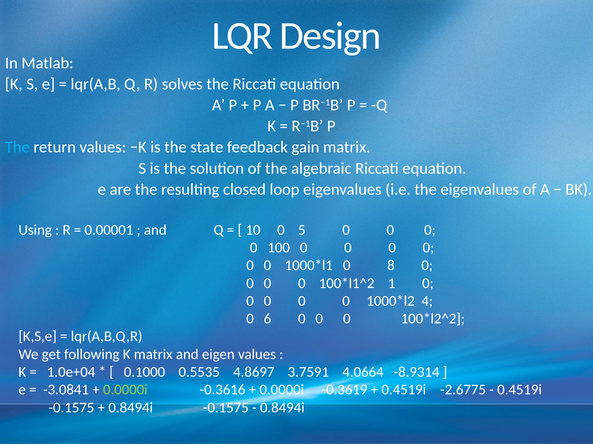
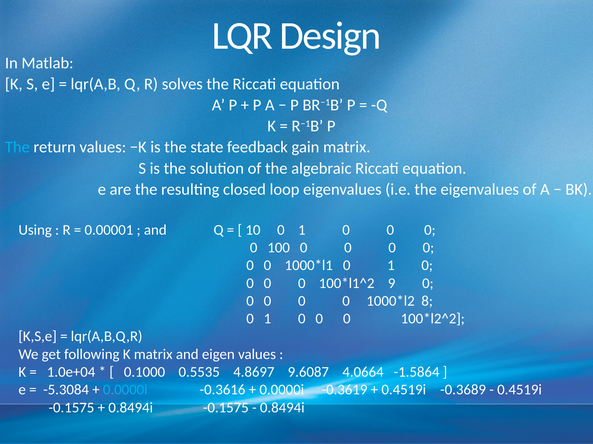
10 0 5: 5 -> 1 (302, 230)
8: 8 -> 1 (391, 266)
1: 1 -> 9 (392, 284)
4: 4 -> 8 (427, 301)
6: 6 -> 1 (267, 319)
3.7591: 3.7591 -> 9.6087 (308, 373)
-8.9314: -8.9314 -> -1.5864 (417, 373)
-3.0841: -3.0841 -> -5.3084 (66, 390)
0.0000i colour: light green -> light blue (125, 390)
-2.6775: -2.6775 -> -0.3689 (463, 390)
